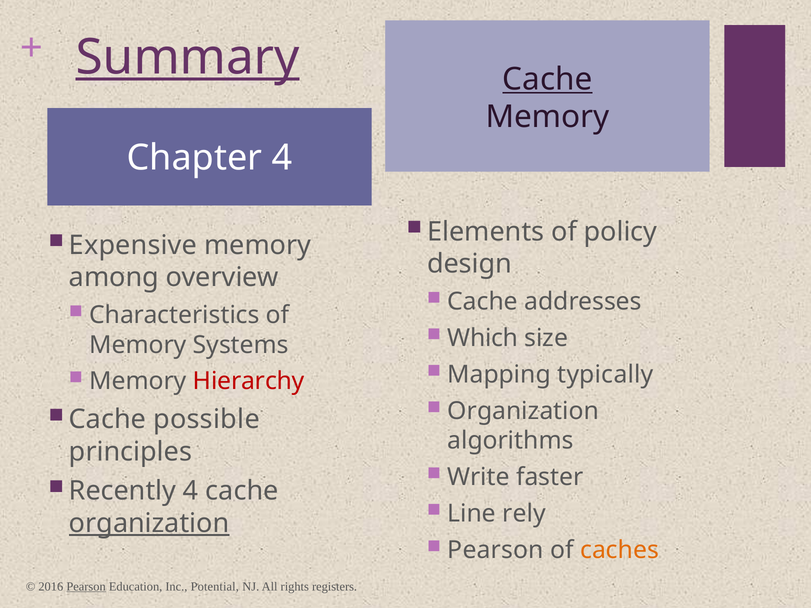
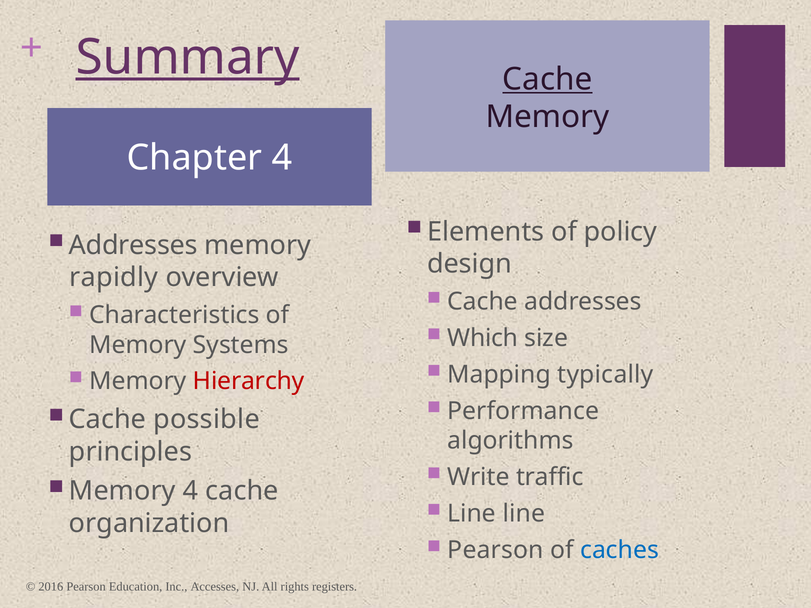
Expensive: Expensive -> Addresses (133, 245)
among: among -> rapidly (114, 278)
Organization: Organization -> Performance (523, 411)
faster: faster -> traffic (550, 477)
Recently: Recently -> Memory (122, 491)
Line rely: rely -> line (524, 514)
organization underline: present -> none (149, 524)
caches colour: orange -> blue (620, 550)
Pearson underline: present -> none (86, 587)
Potential: Potential -> Accesses (215, 587)
